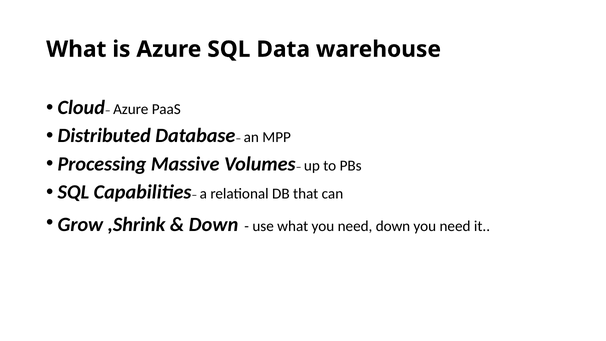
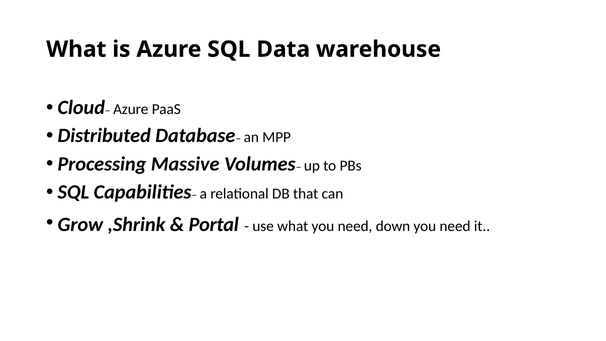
Down: Down -> Portal (214, 225)
